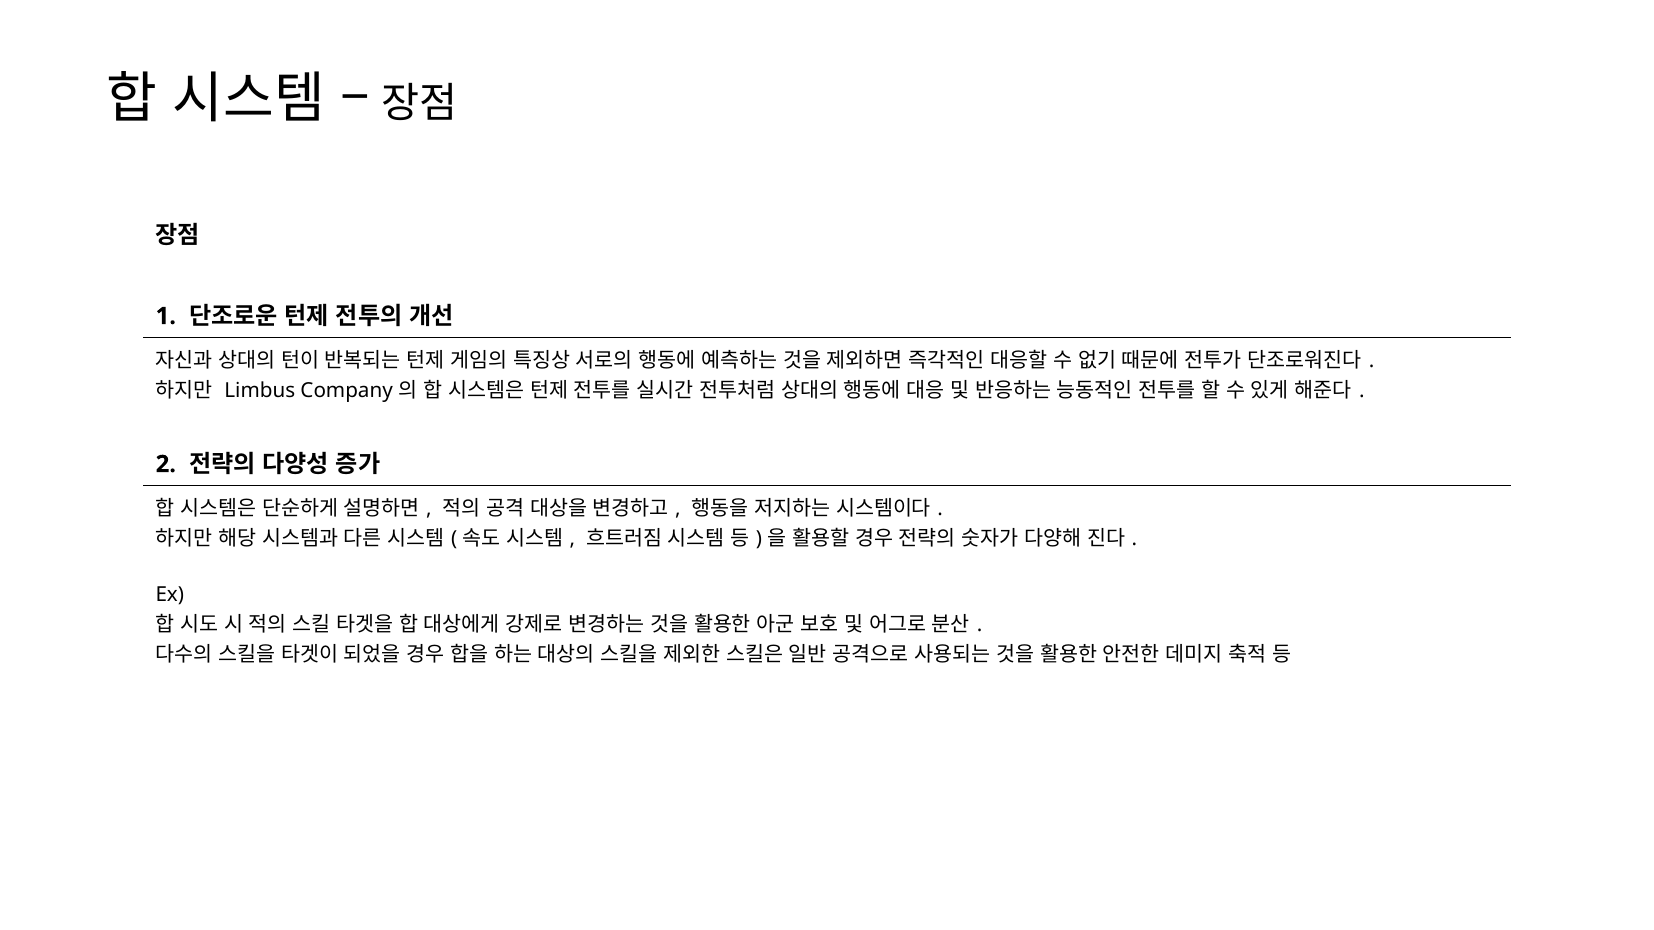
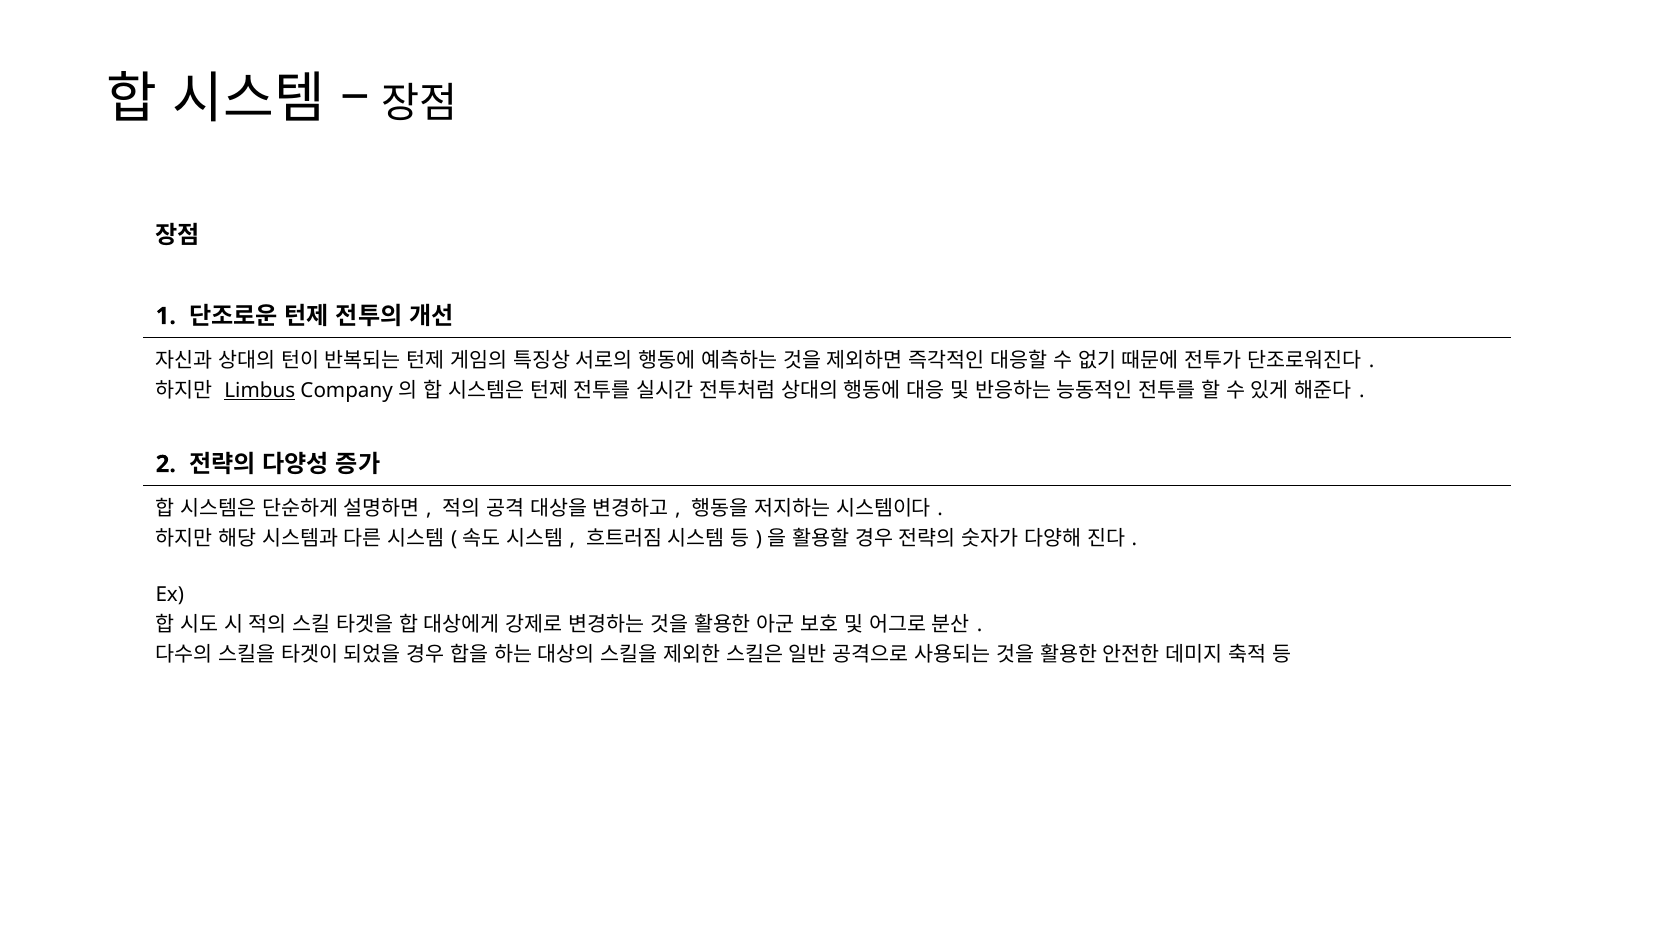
Limbus underline: none -> present (260, 391)
